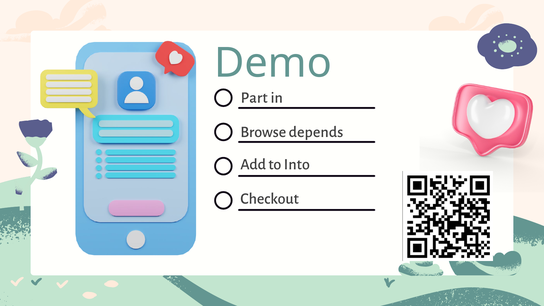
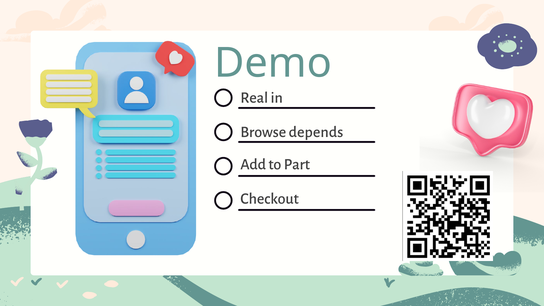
Part: Part -> Real (254, 98)
Into: Into -> Part (297, 164)
